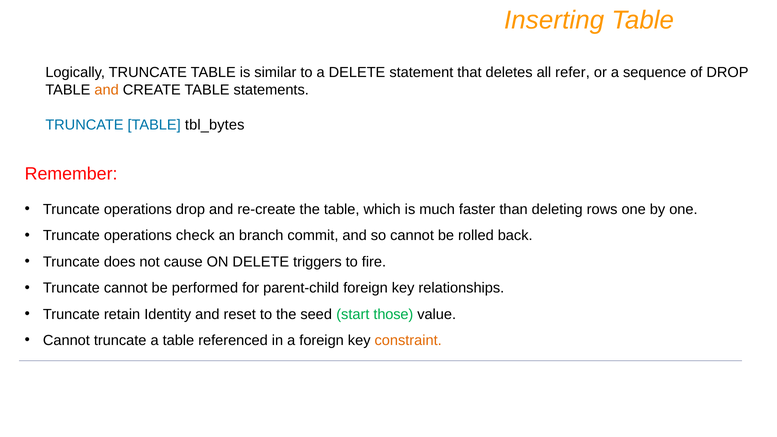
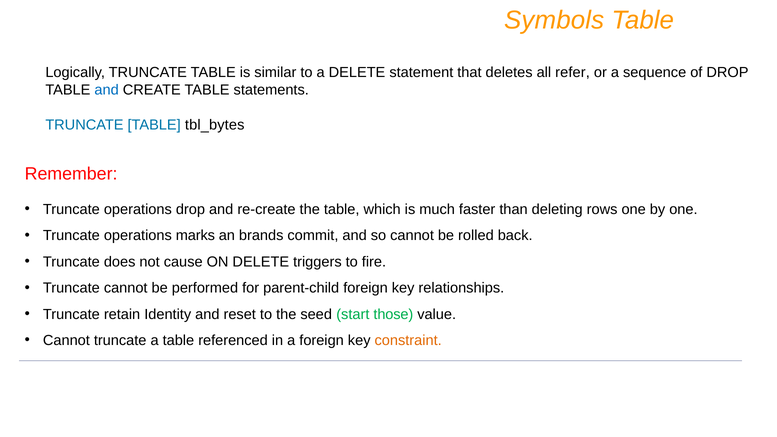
Inserting: Inserting -> Symbols (554, 20)
and colour: orange -> blue (107, 90)
check: check -> marks (195, 236)
branch: branch -> brands (261, 236)
